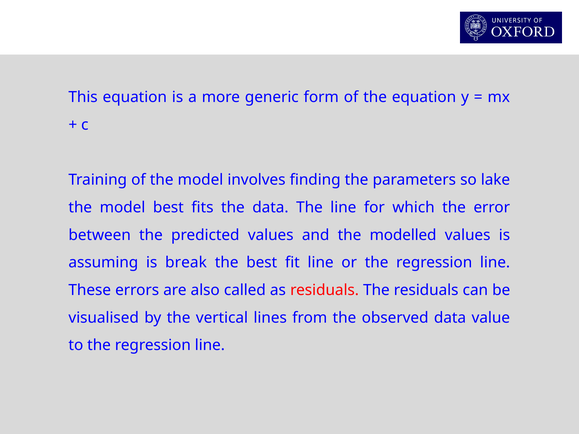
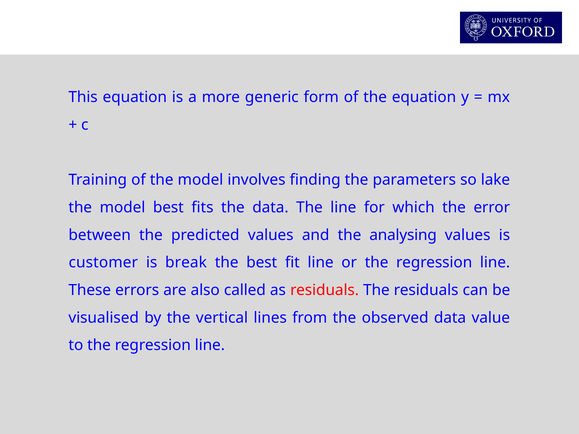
modelled: modelled -> analysing (403, 235)
assuming: assuming -> customer (103, 263)
